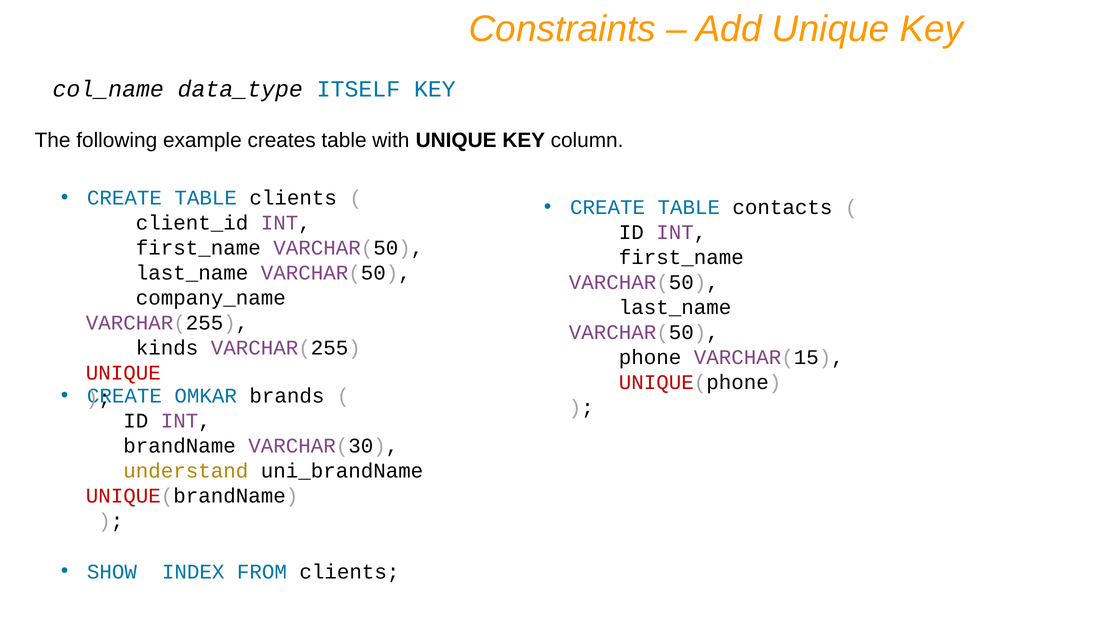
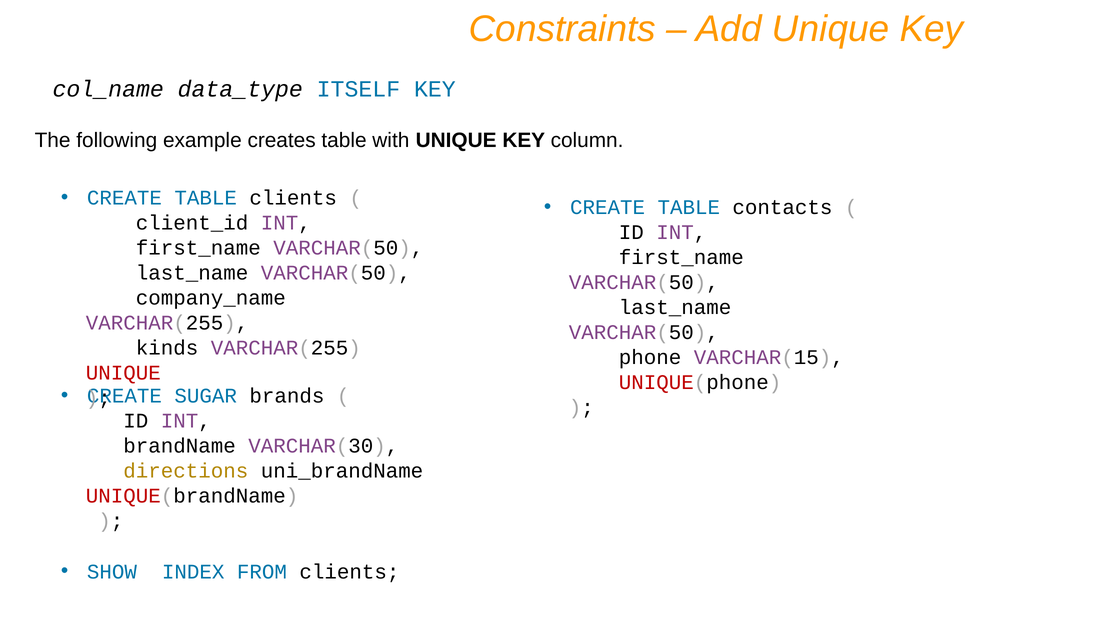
OMKAR: OMKAR -> SUGAR (206, 396)
understand: understand -> directions (186, 471)
